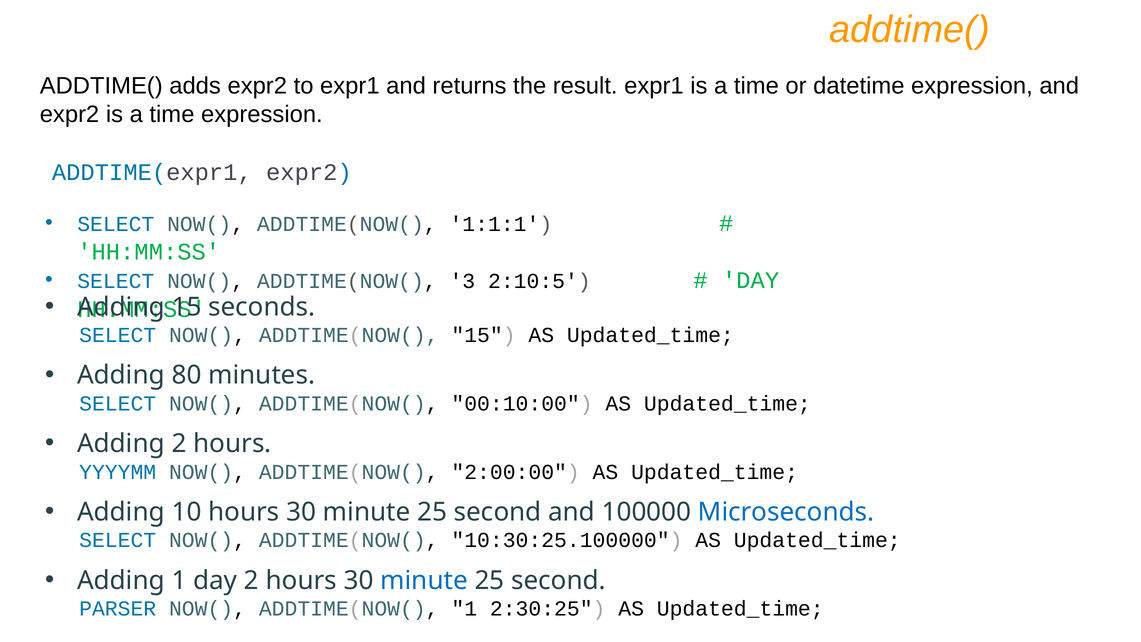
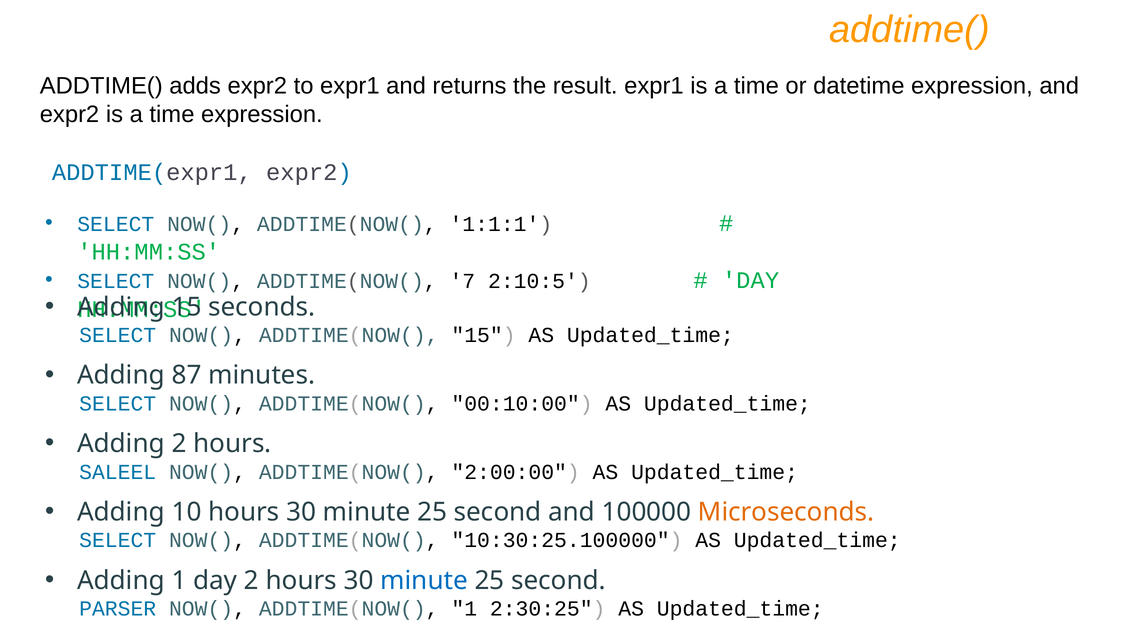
3: 3 -> 7 (462, 281)
80: 80 -> 87 (187, 375)
YYYYMM: YYYYMM -> SALEEL (118, 472)
Microseconds colour: blue -> orange (786, 512)
